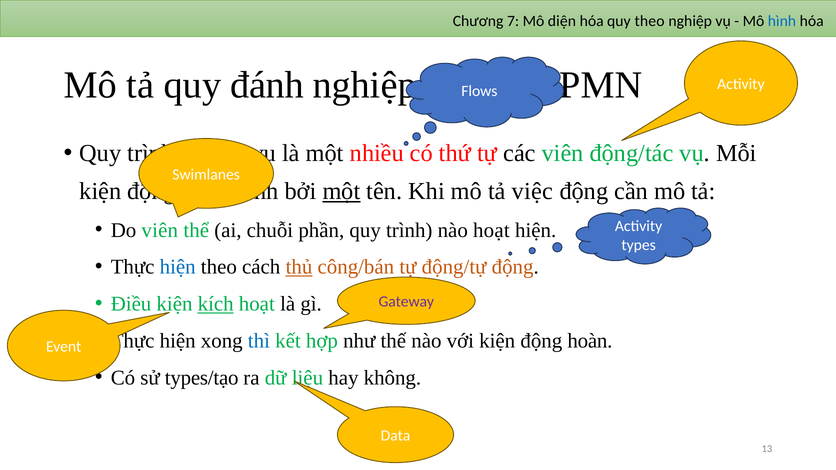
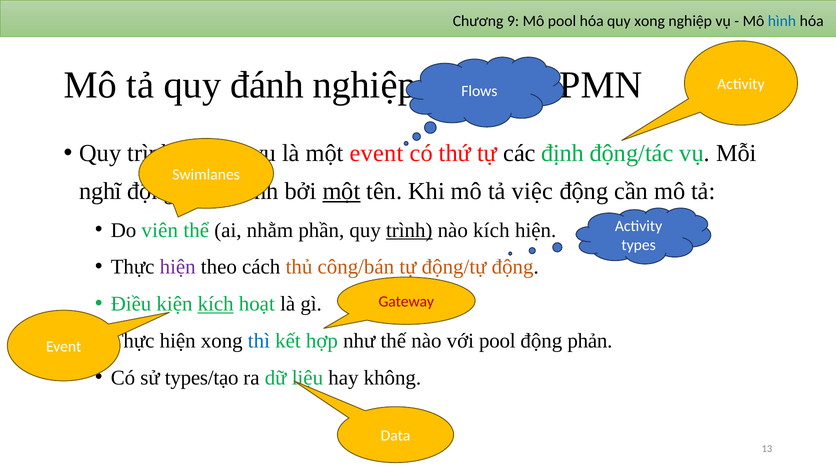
7: 7 -> 9 (513, 21)
Mô diện: diện -> pool (562, 21)
quy theo: theo -> xong (650, 21)
một nhiều: nhiều -> event (377, 153)
các viên: viên -> định (563, 153)
kiện: kiện -> nghĩ (100, 191)
chuỗi: chuỗi -> nhằm (270, 230)
trình underline: none -> present (409, 230)
nào hoạt: hoạt -> kích (491, 230)
hiện colour: blue -> purple (178, 267)
thủ underline: present -> none (299, 267)
Gateway colour: purple -> red (406, 302)
với kiện: kiện -> pool (497, 341)
hoàn: hoàn -> phản (590, 341)
